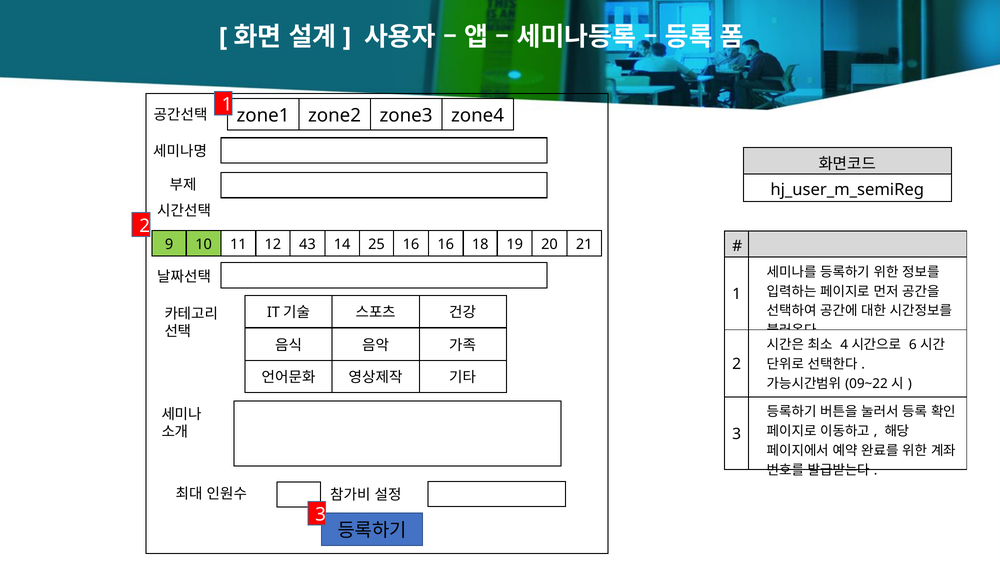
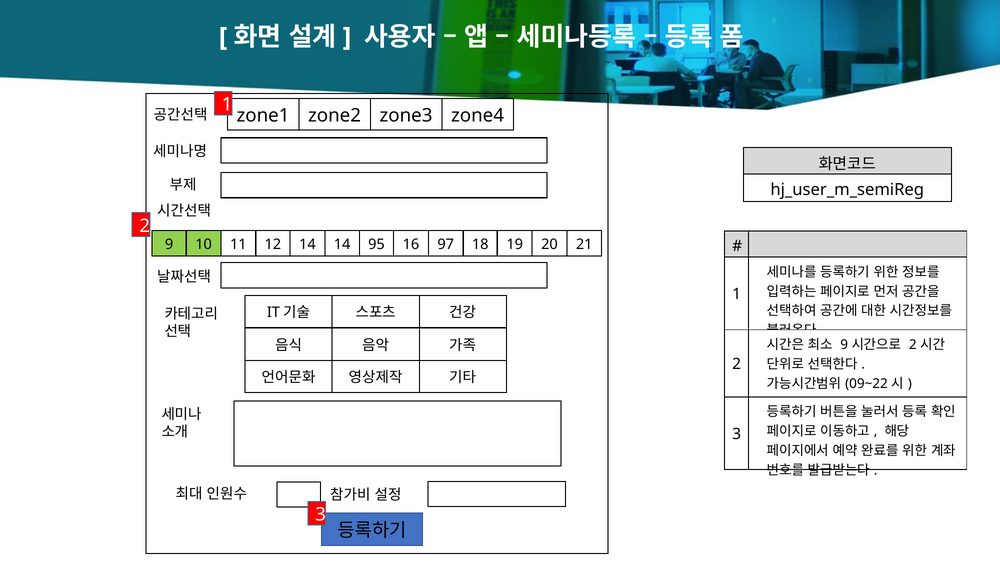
12 43: 43 -> 14 (307, 244)
25: 25 -> 95 (376, 244)
16 16: 16 -> 97 (446, 244)
4: 4 -> 9 (844, 345)
6: 6 -> 2 (913, 345)
